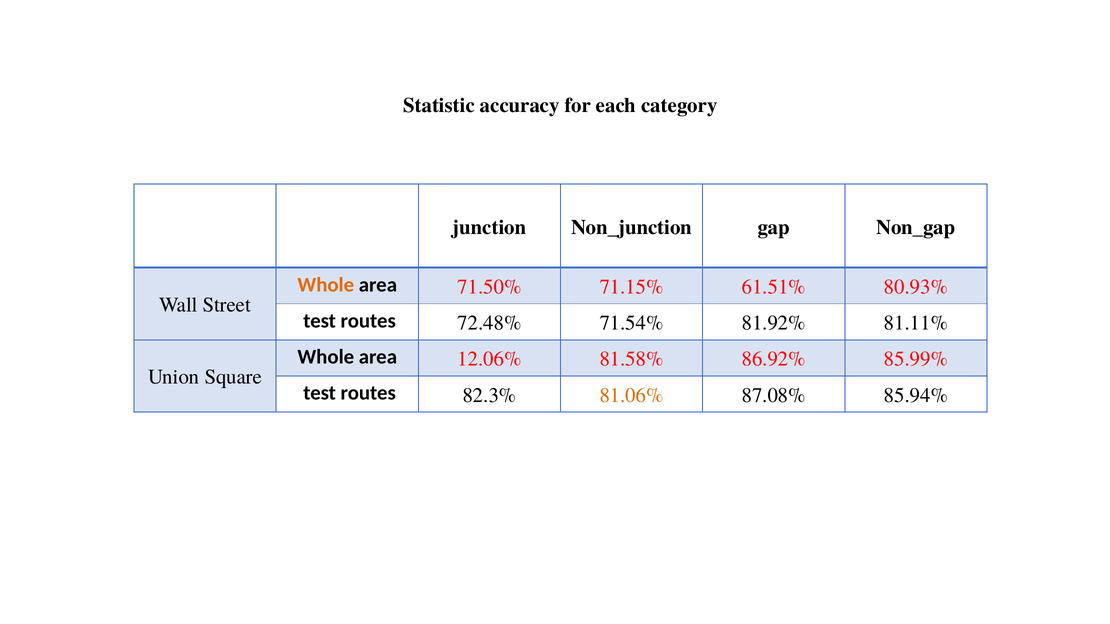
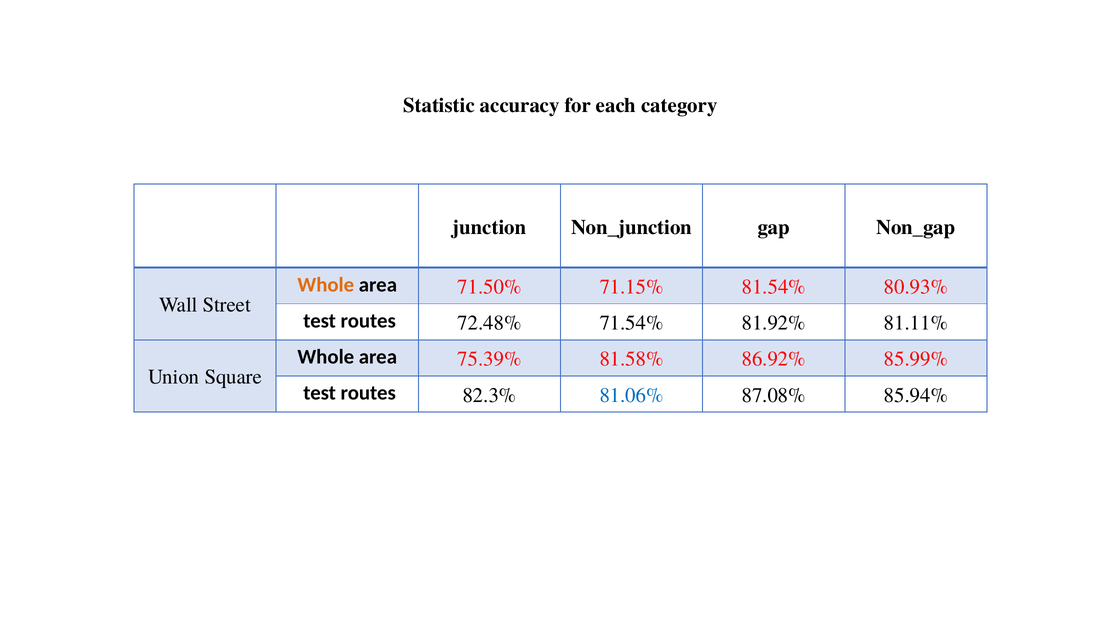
61.51%: 61.51% -> 81.54% (774, 287)
12.06%: 12.06% -> 75.39% (489, 359)
81.06% colour: orange -> blue (632, 395)
